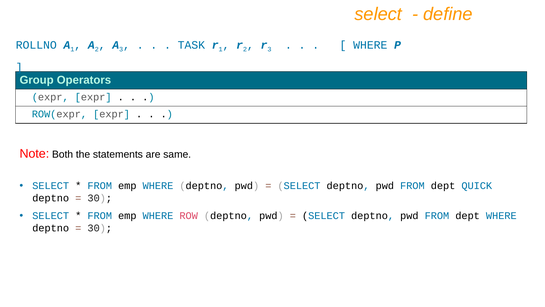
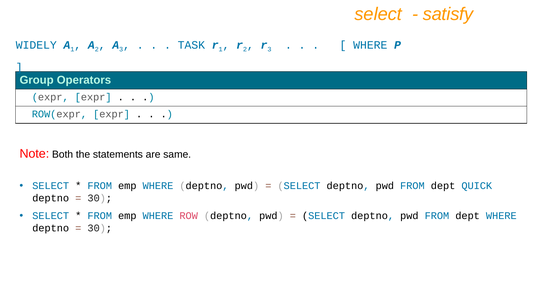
define: define -> satisfy (448, 14)
ROLLNO: ROLLNO -> WIDELY (36, 45)
